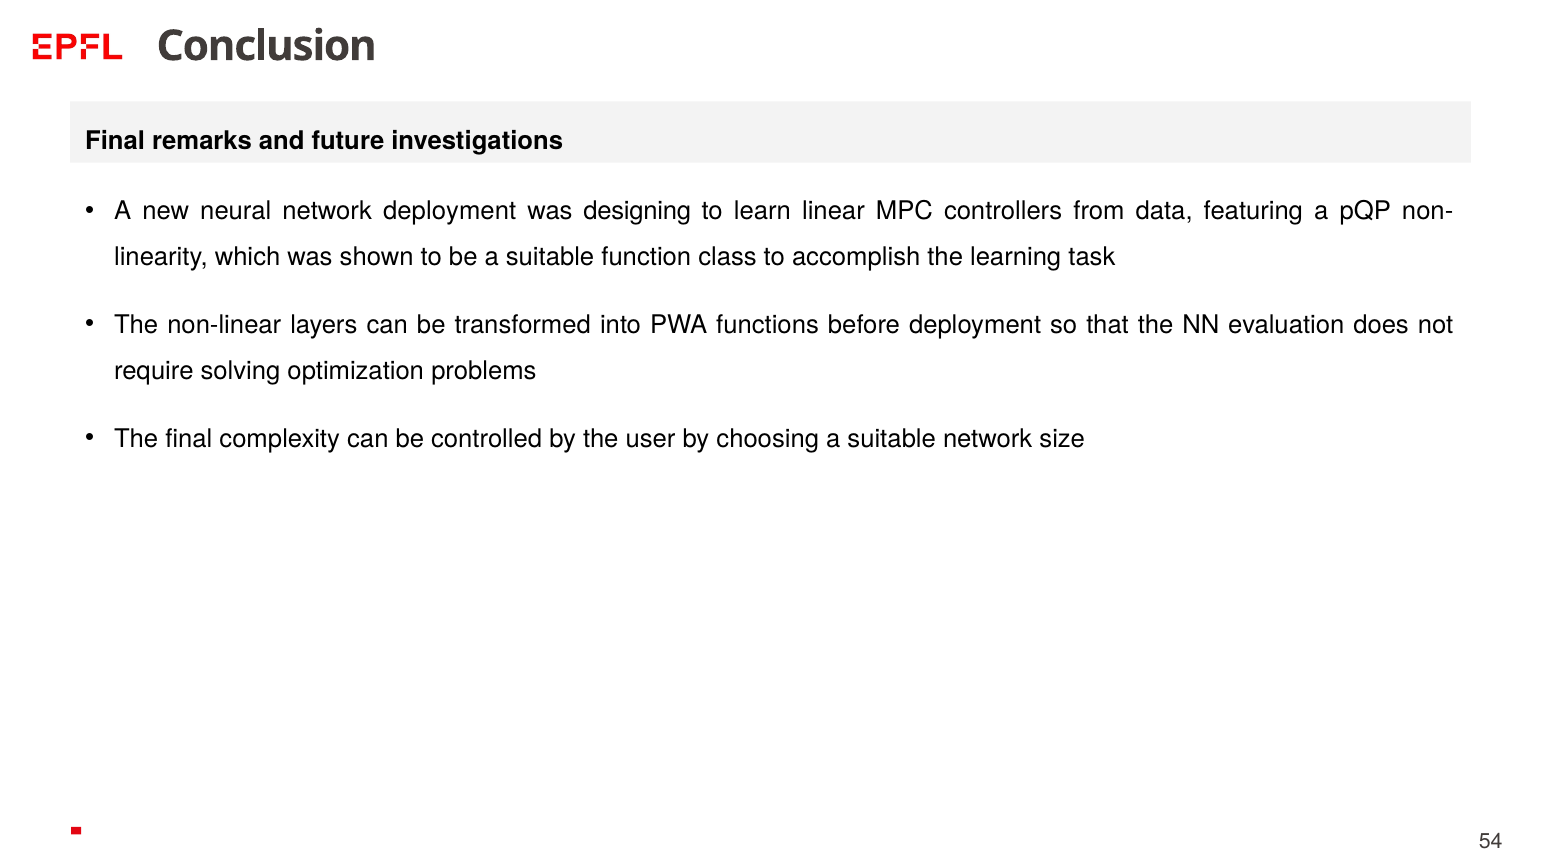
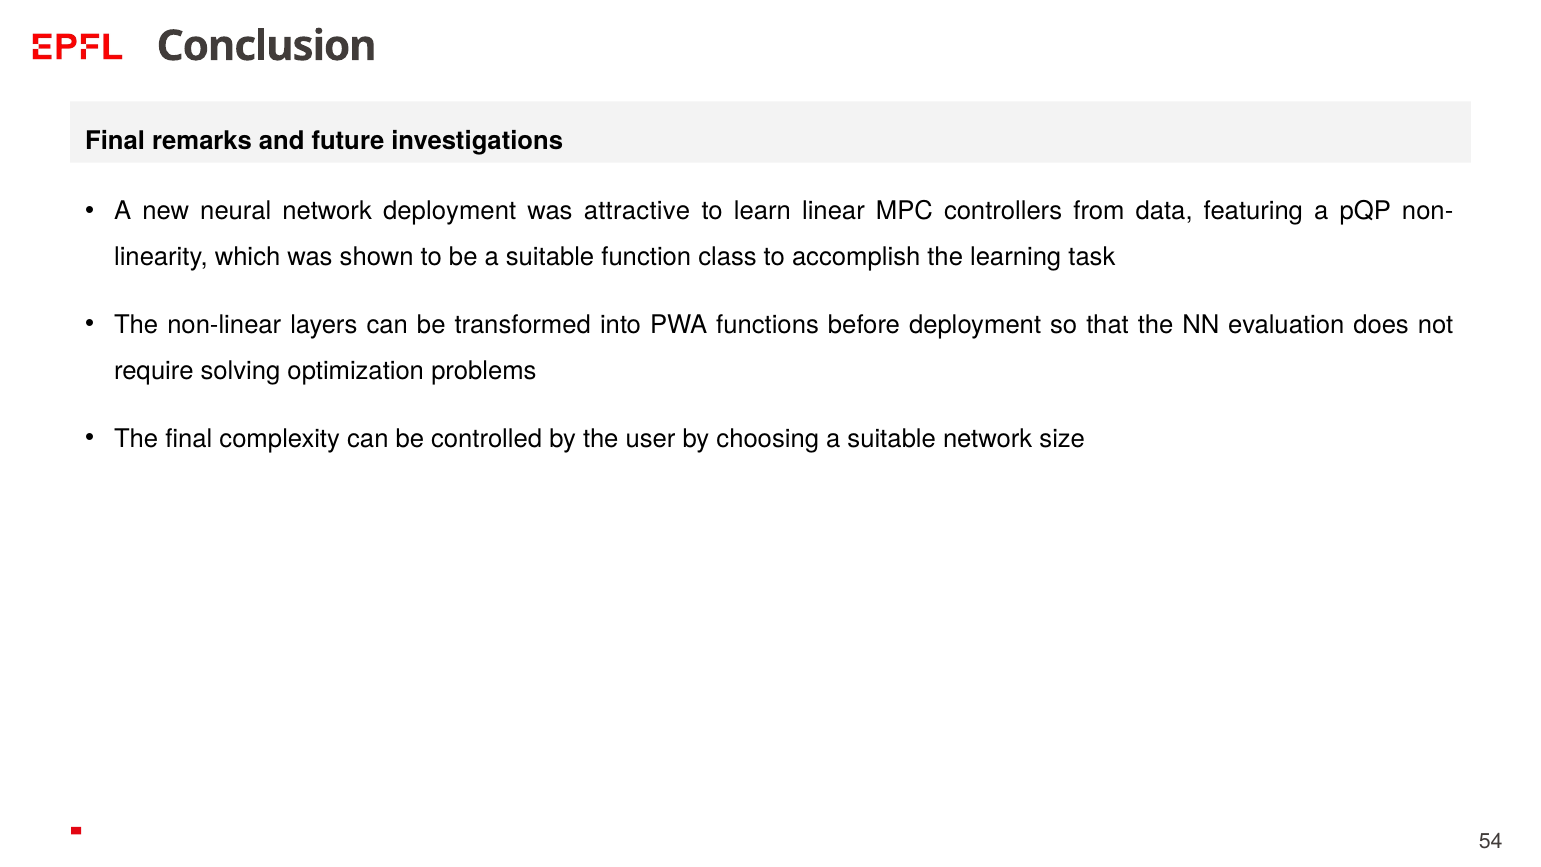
designing: designing -> attractive (637, 211)
